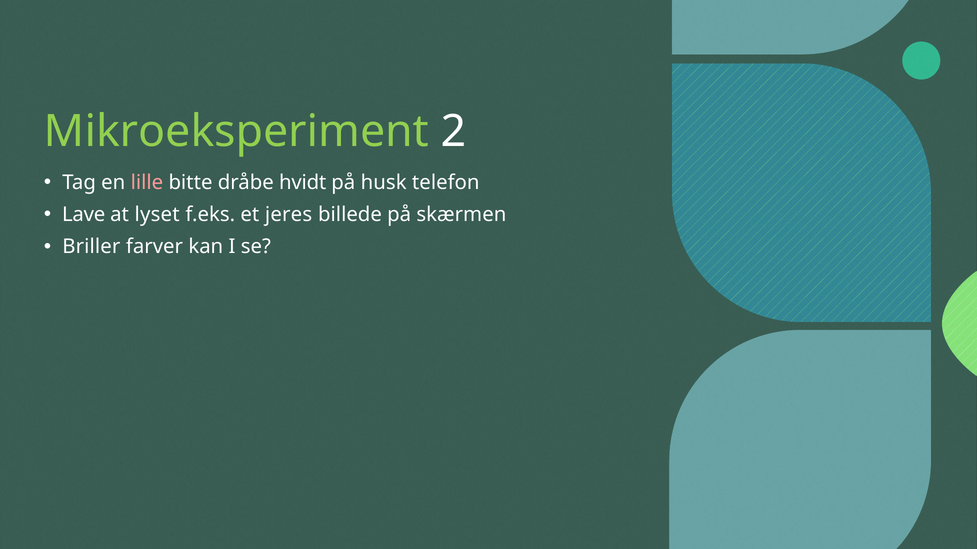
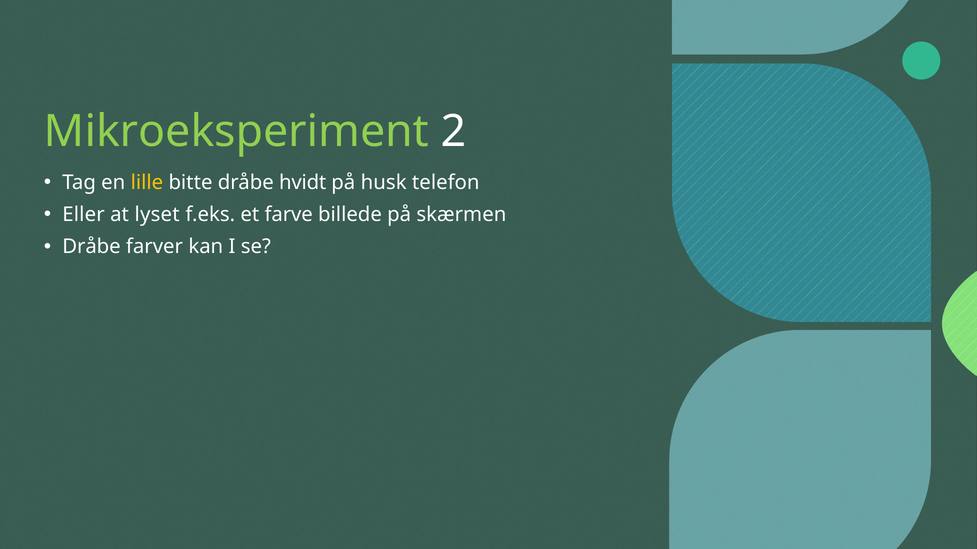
lille colour: pink -> yellow (147, 183)
Lave: Lave -> Eller (83, 215)
jeres: jeres -> farve (289, 215)
Briller: Briller -> Dråbe (91, 247)
